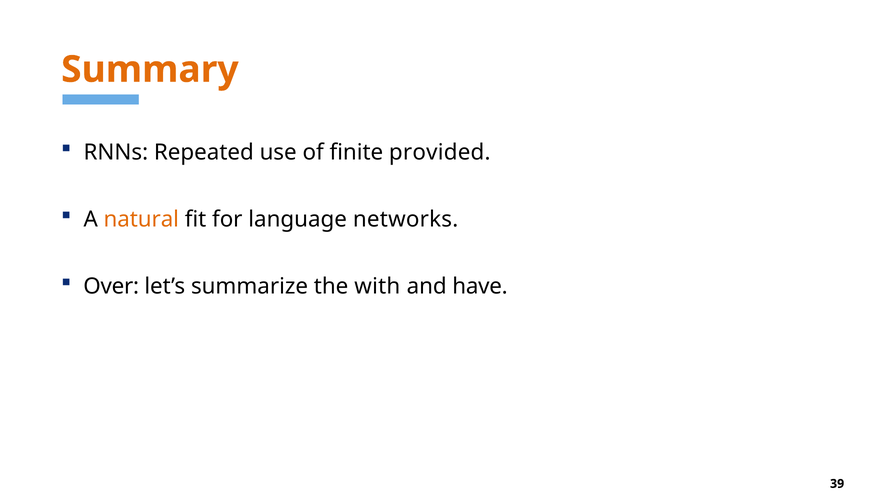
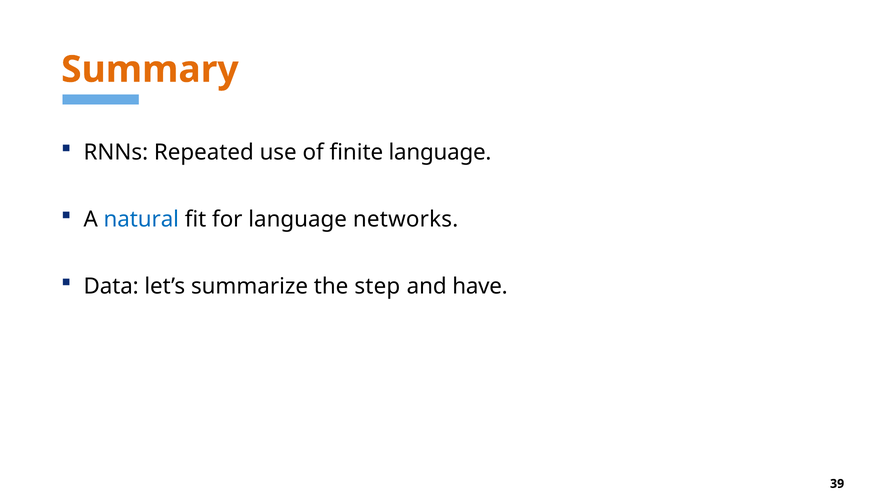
finite provided: provided -> language (440, 152)
natural colour: orange -> blue (141, 219)
Over: Over -> Data (111, 286)
with: with -> step (377, 286)
